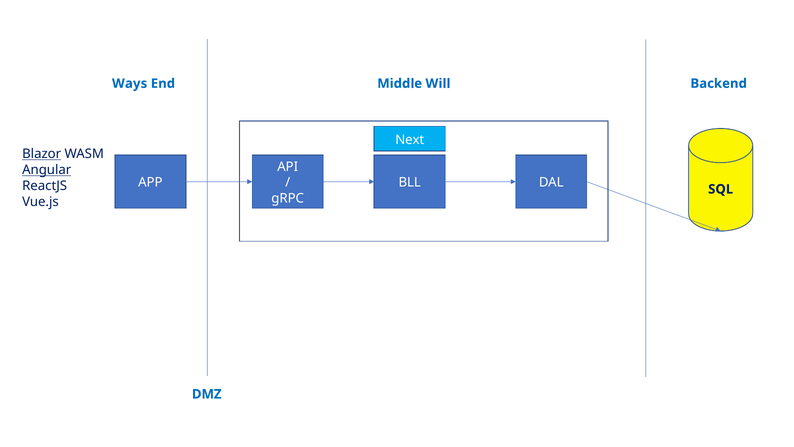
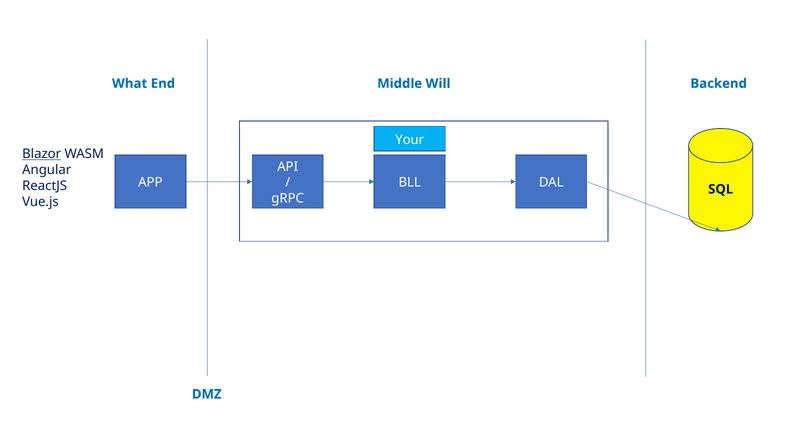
Ways: Ways -> What (130, 83)
Next: Next -> Your (410, 140)
Angular underline: present -> none (47, 170)
